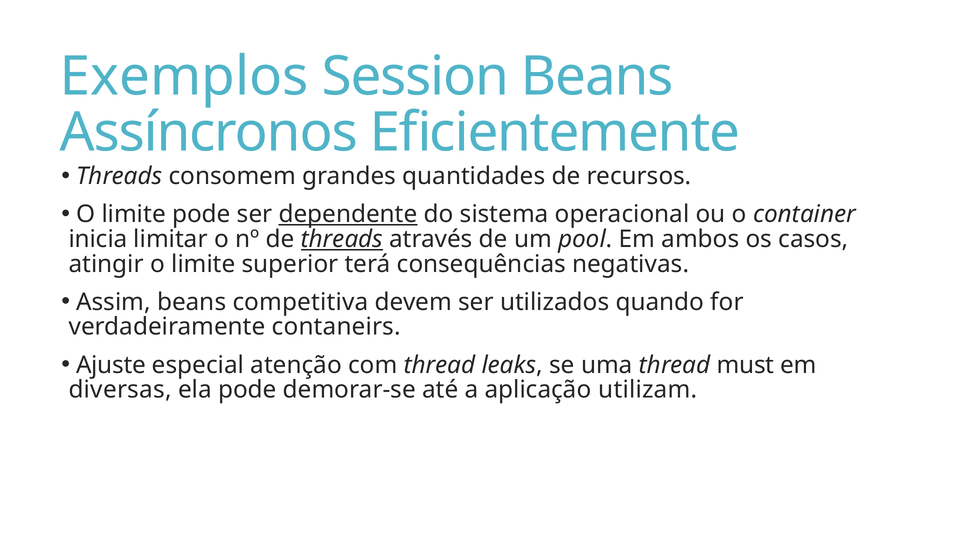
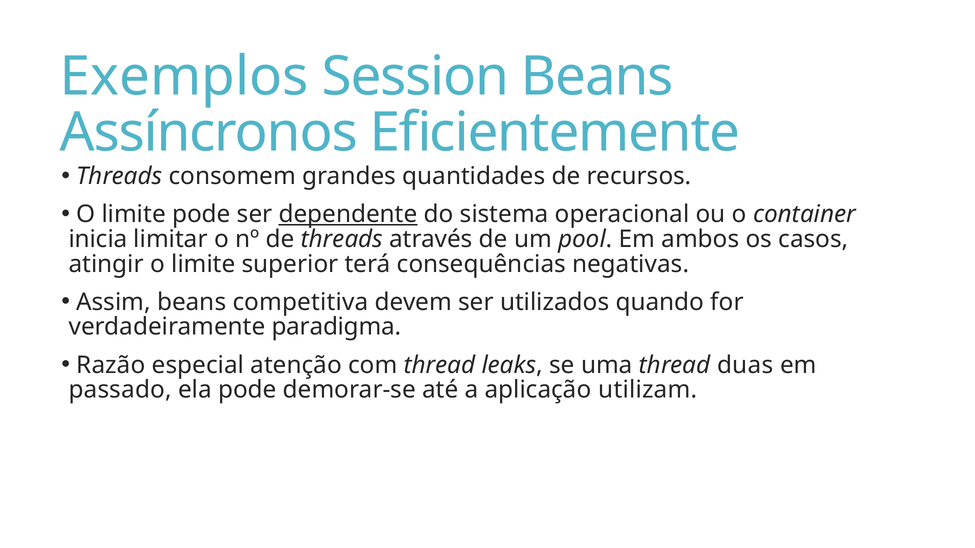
threads underline: present -> none (342, 239)
contaneirs: contaneirs -> paradigma (336, 327)
Ajuste: Ajuste -> Razão (111, 365)
must: must -> duas (745, 365)
diversas: diversas -> passado (120, 390)
